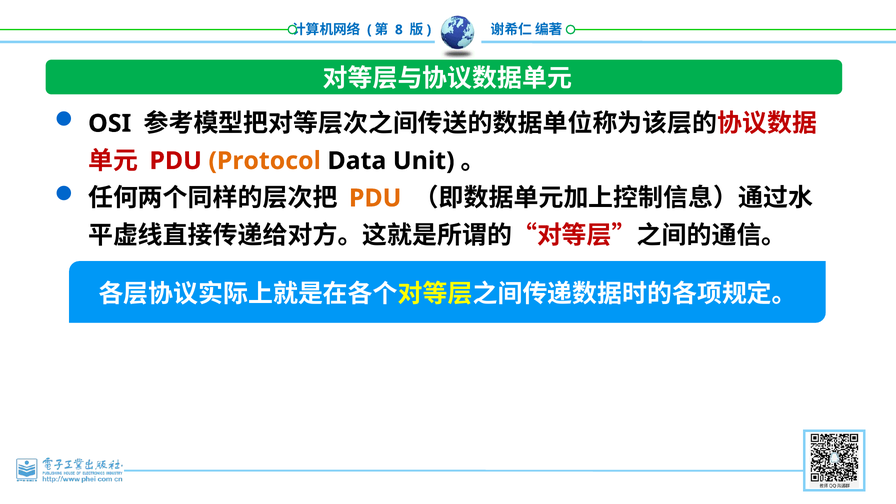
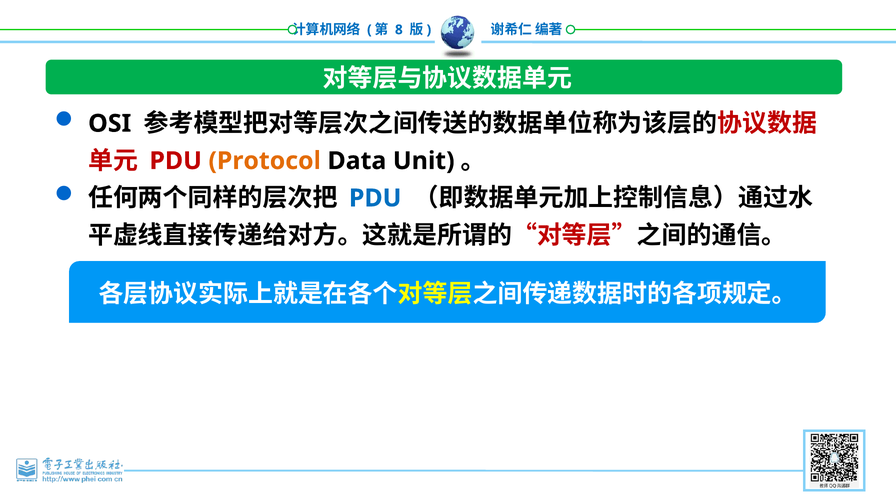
PDU colour: orange -> blue (375, 198)
